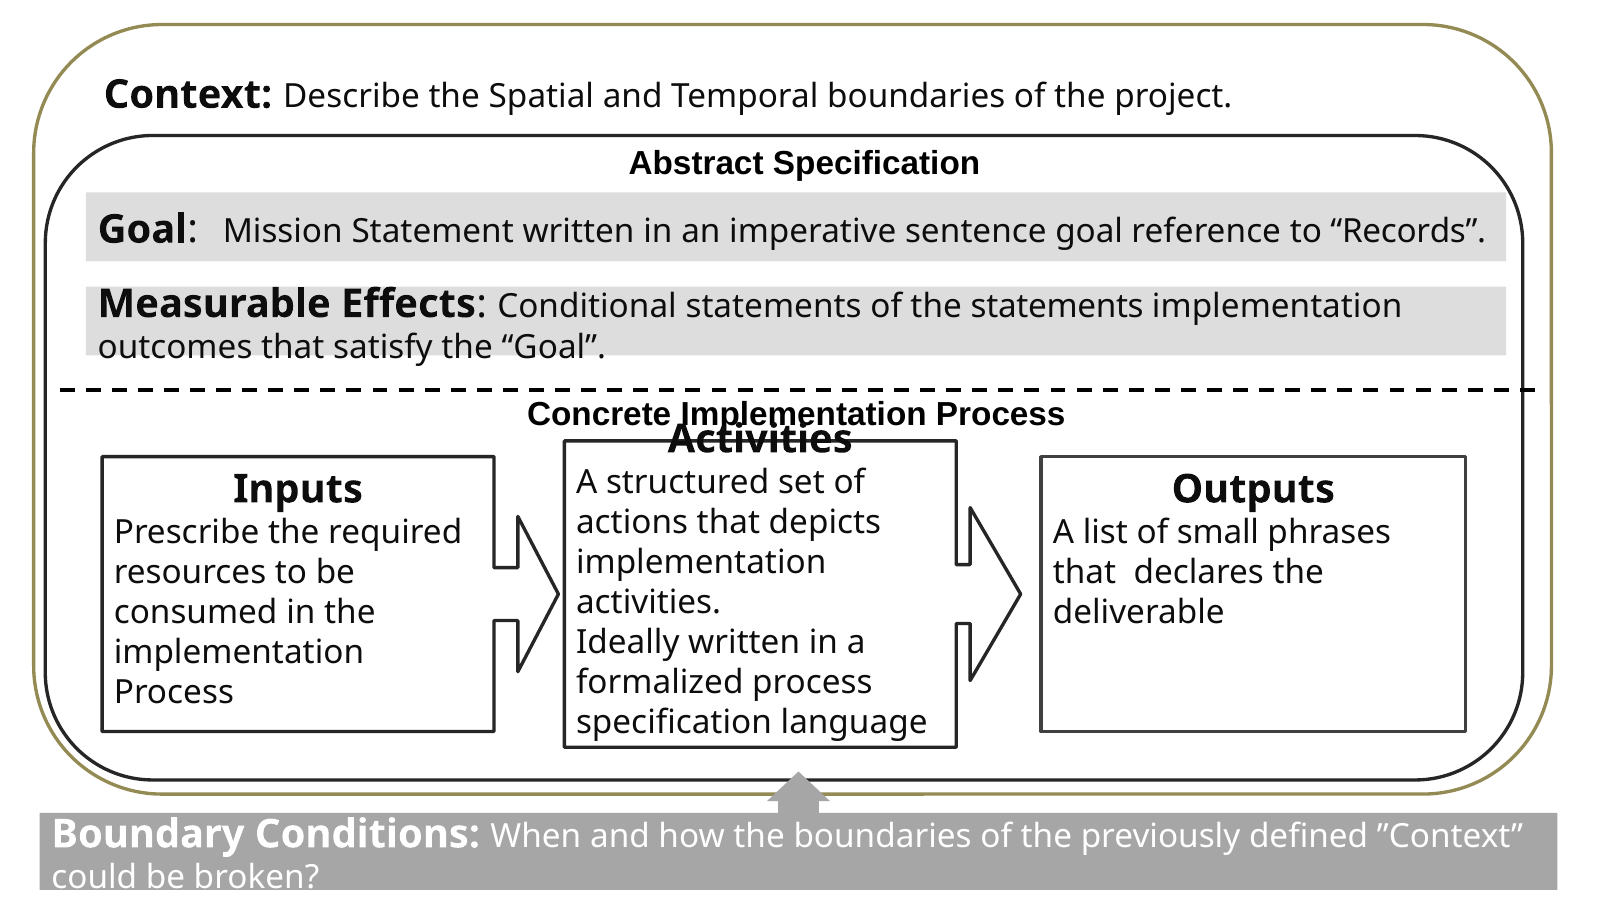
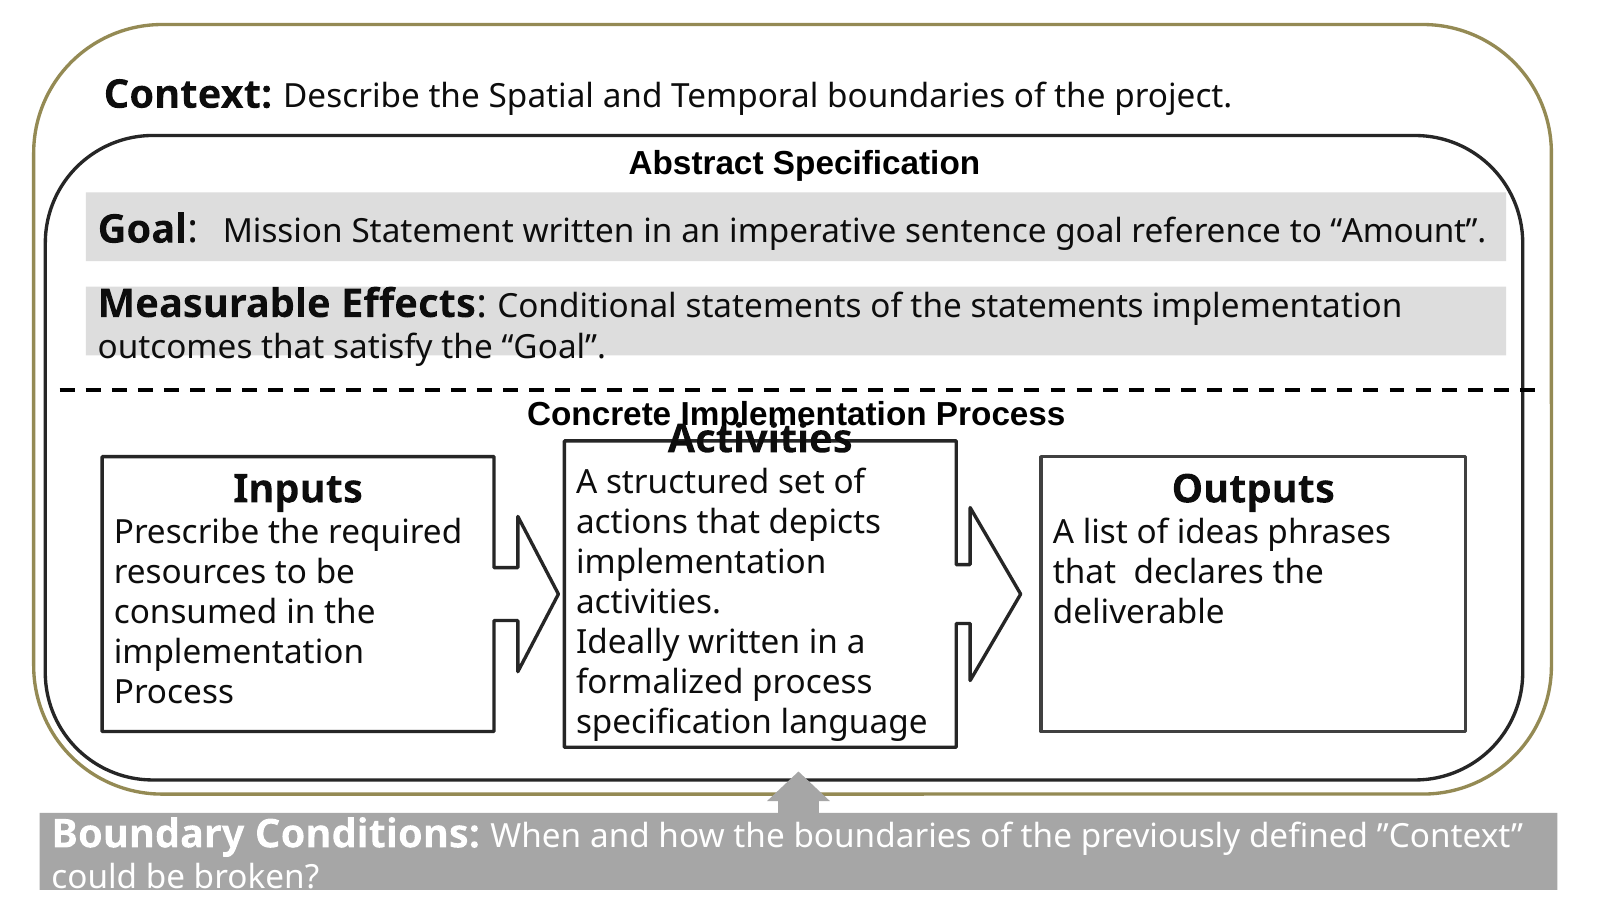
Records: Records -> Amount (1408, 232)
small: small -> ideas (1218, 533)
